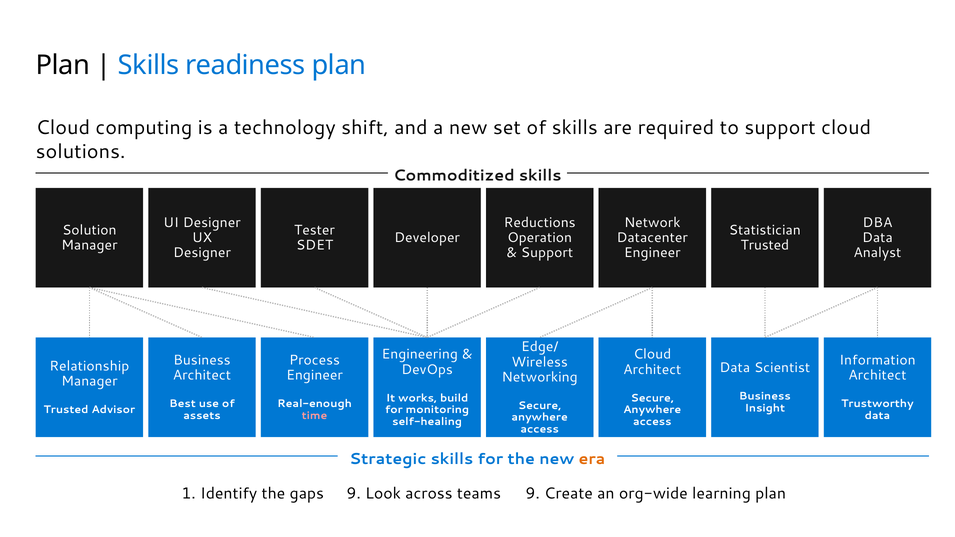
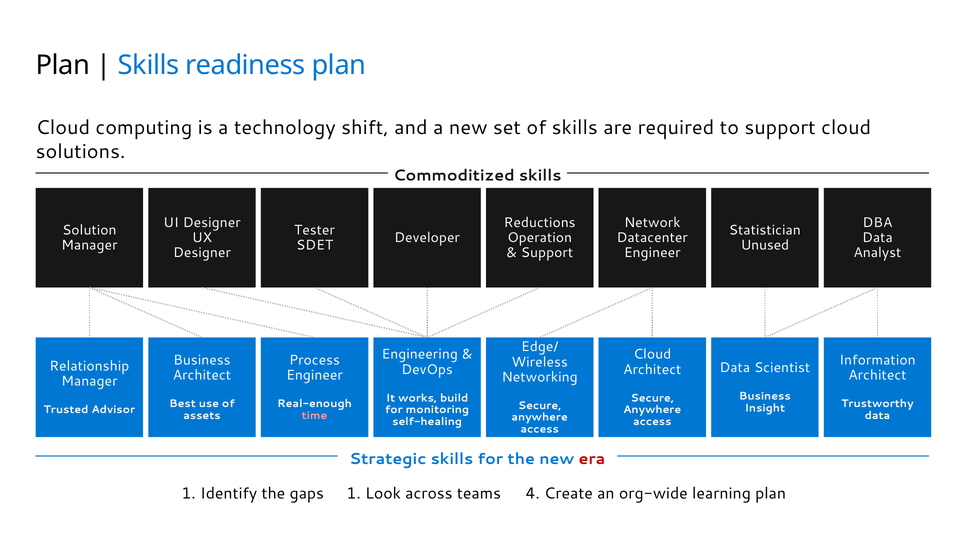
Trusted: Trusted -> Unused (765, 245)
era colour: orange -> red (592, 459)
gaps 9: 9 -> 1 (354, 494)
teams 9: 9 -> 4 (533, 494)
